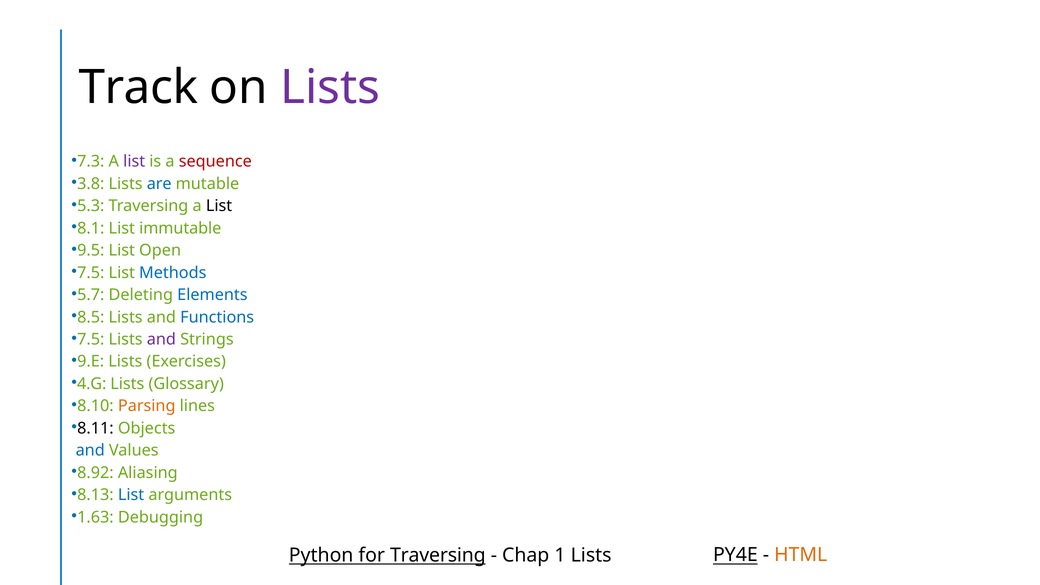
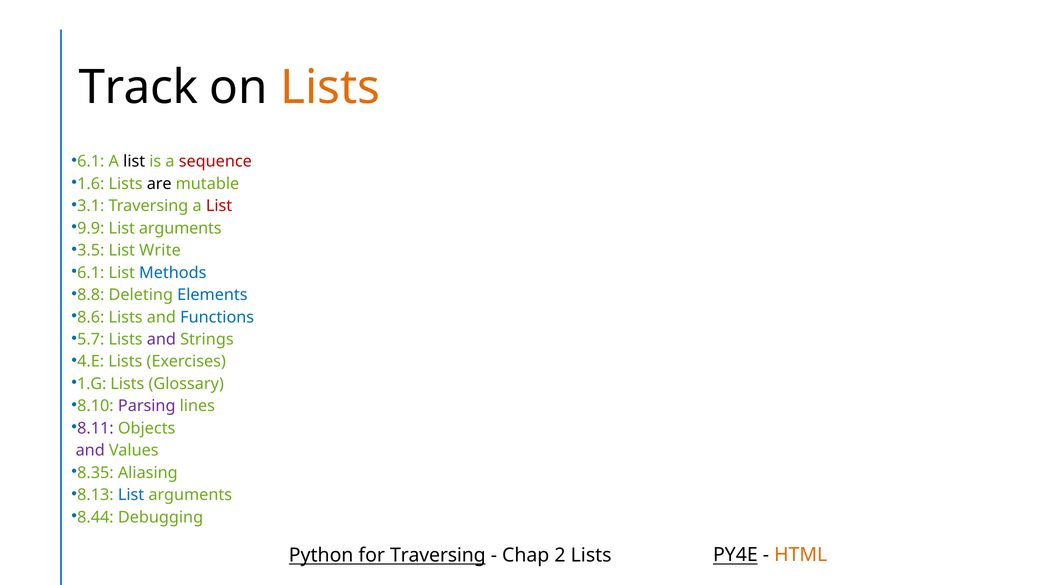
Lists colour: purple -> orange (330, 87)
7.3: 7.3 -> 6.1 (91, 162)
list colour: purple -> black (134, 162)
3.8: 3.8 -> 1.6 (91, 184)
are colour: blue -> black (159, 184)
5.3: 5.3 -> 3.1 (91, 206)
List colour: black -> red (219, 206)
8.1: 8.1 -> 9.9 (91, 228)
immutable: immutable -> arguments (180, 228)
9.5: 9.5 -> 3.5 (91, 250)
Open: Open -> Write (160, 250)
7.5: 7.5 -> 6.1 (91, 273)
5.7: 5.7 -> 8.8 (91, 295)
8.5: 8.5 -> 8.6 (91, 317)
7.5: 7.5 -> 5.7 (91, 339)
9.E: 9.E -> 4.E (91, 362)
4.G: 4.G -> 1.G (92, 384)
Parsing colour: orange -> purple (147, 406)
8.11 colour: black -> purple (95, 428)
and colour: blue -> purple (90, 451)
8.92: 8.92 -> 8.35 (95, 473)
1.63: 1.63 -> 8.44 (95, 517)
1: 1 -> 2 (560, 555)
